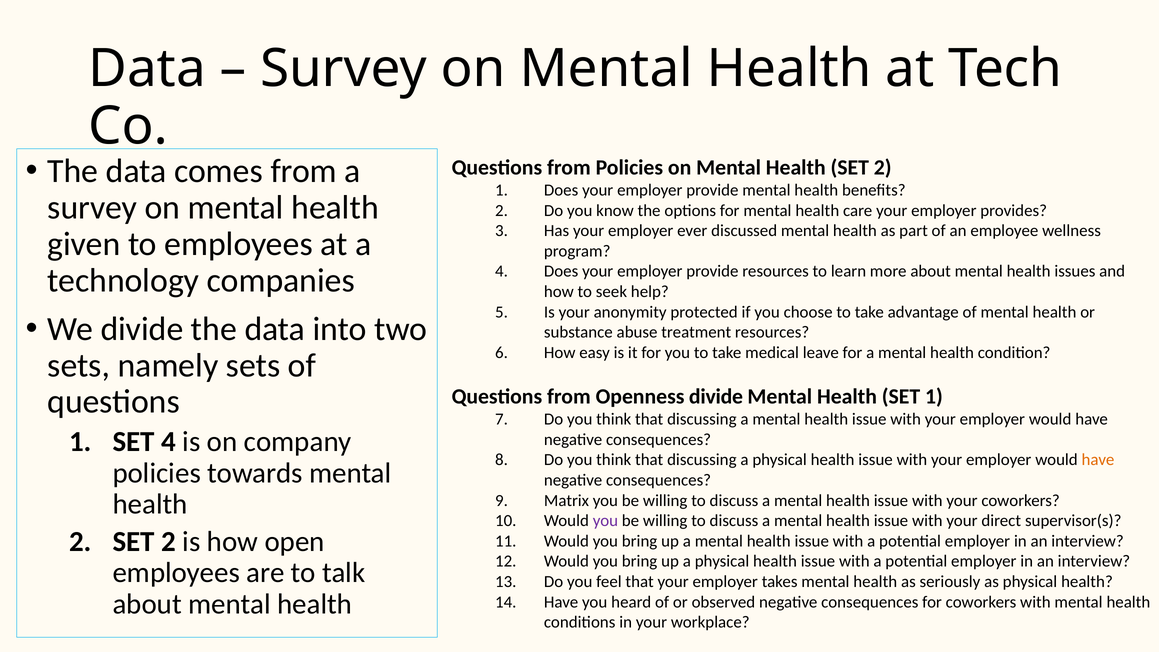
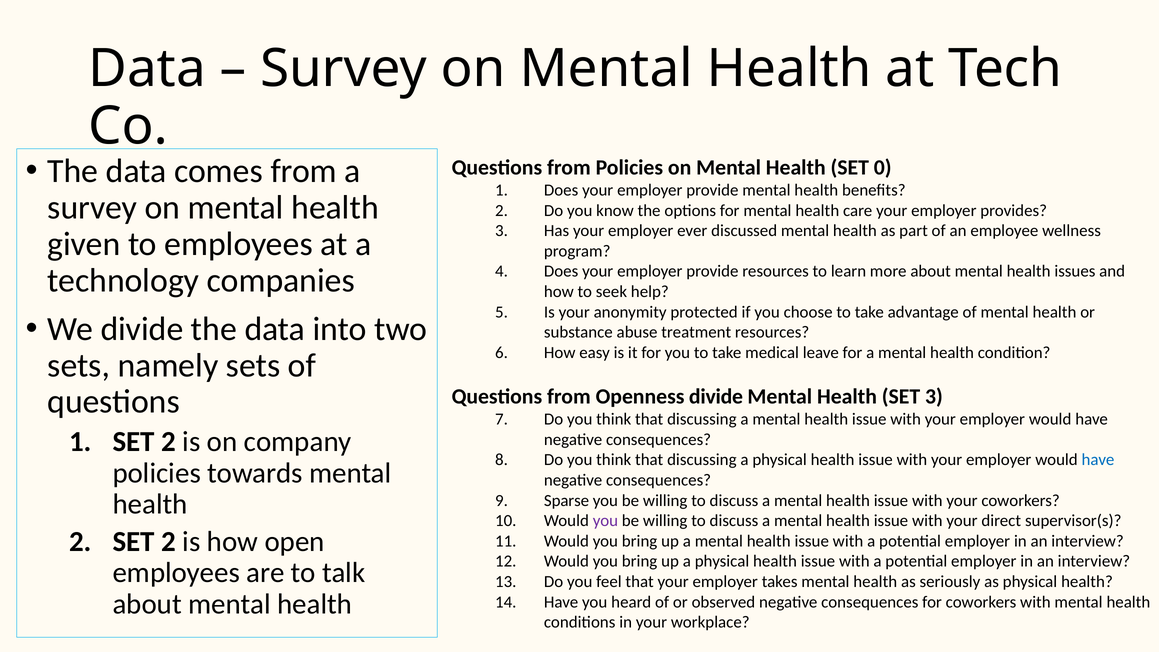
Health SET 2: 2 -> 0 (883, 167)
SET 1: 1 -> 3 (934, 396)
1 SET 4: 4 -> 2 (169, 442)
have colour: orange -> blue (1098, 460)
Matrix: Matrix -> Sparse (567, 500)
